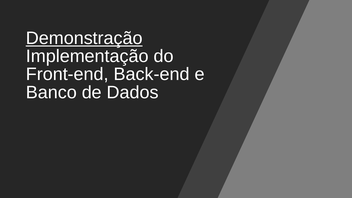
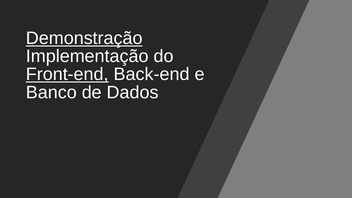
Front-end underline: none -> present (67, 74)
